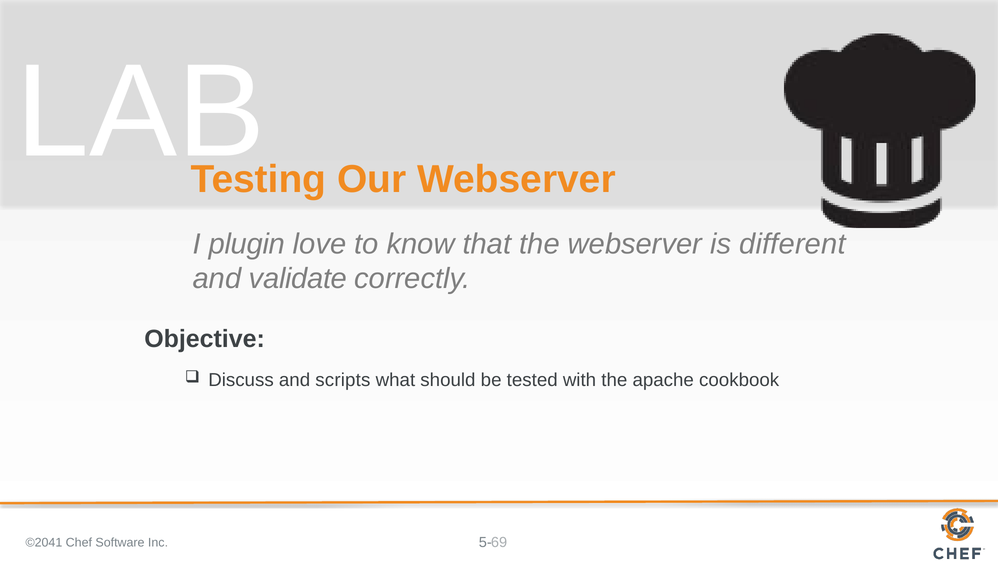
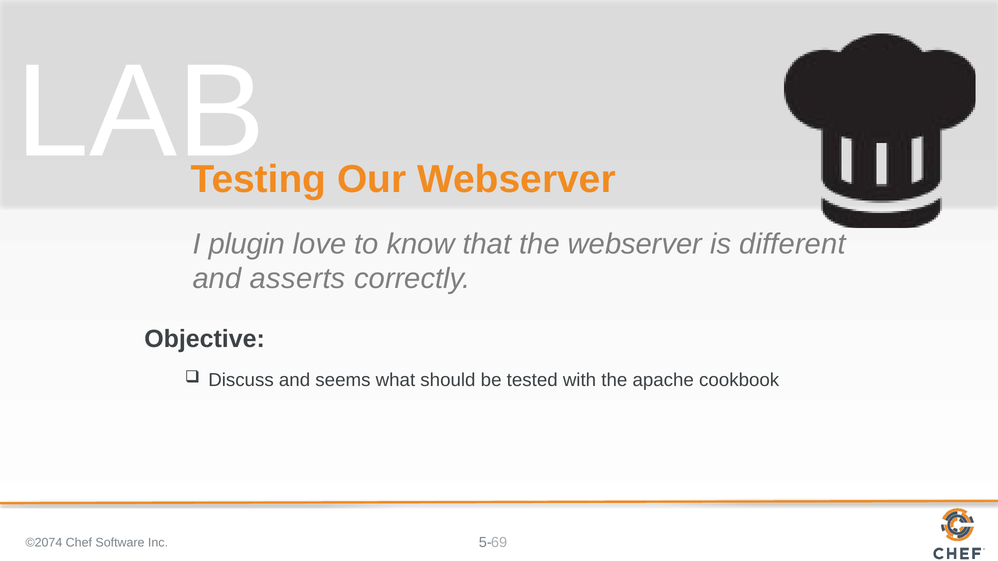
validate: validate -> asserts (298, 279)
scripts: scripts -> seems (343, 380)
©2041: ©2041 -> ©2074 (44, 543)
